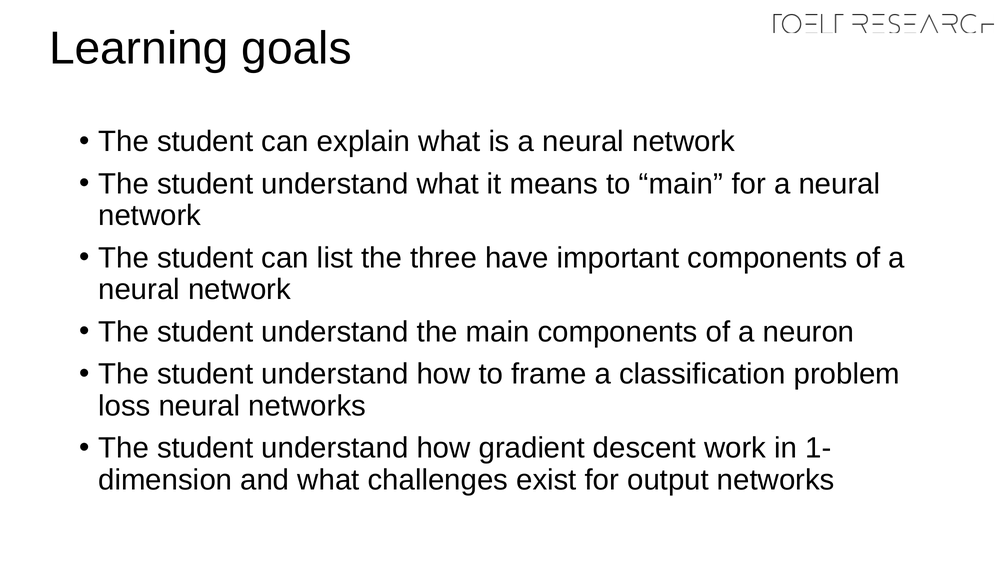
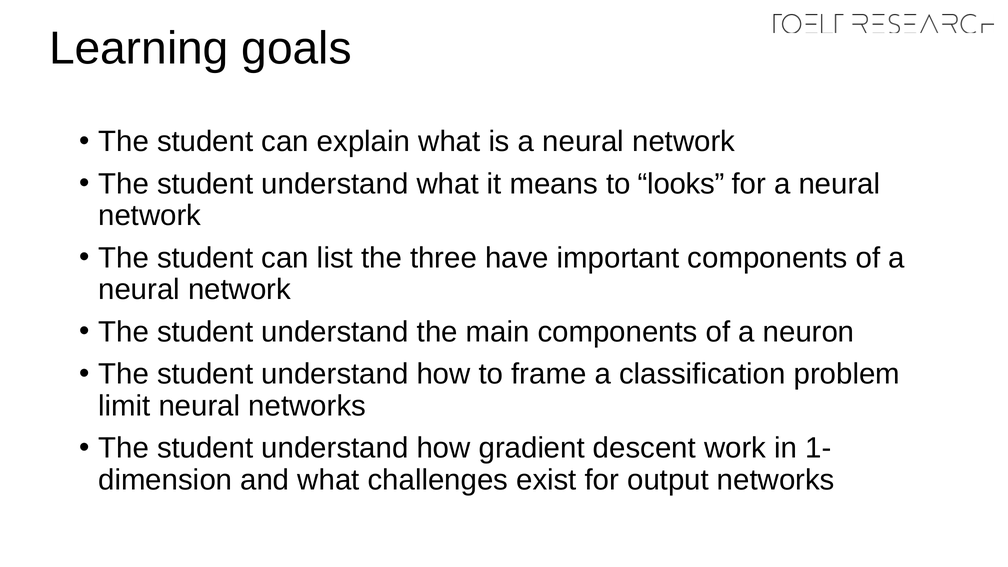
to main: main -> looks (681, 184)
loss: loss -> limit (124, 406)
